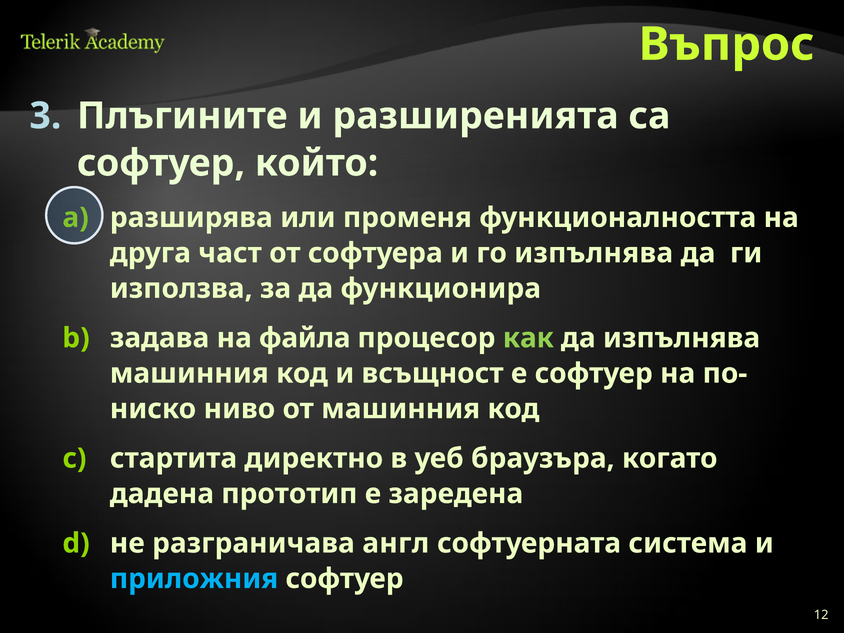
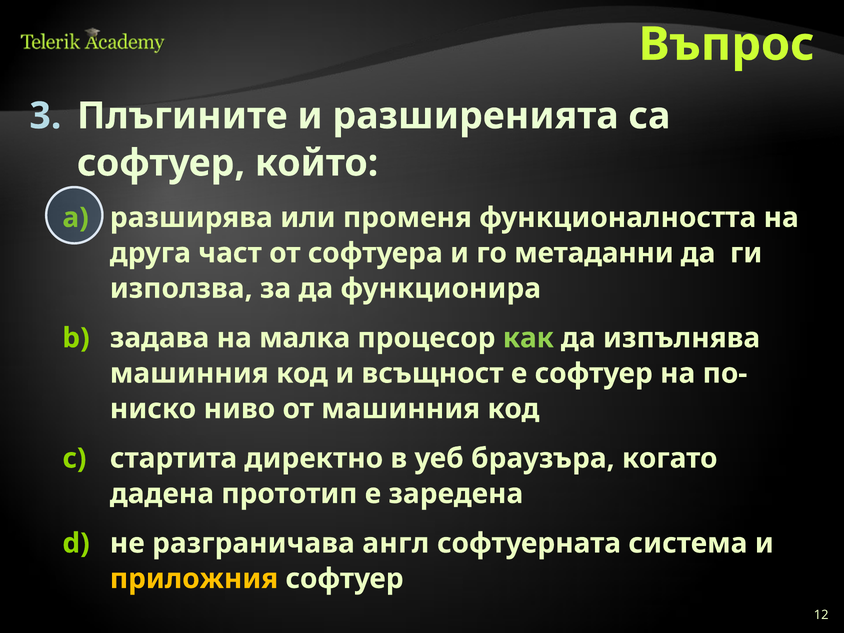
го изпълнява: изпълнява -> метаданни (594, 253)
файла: файла -> малка (305, 338)
приложния colour: light blue -> yellow (194, 579)
